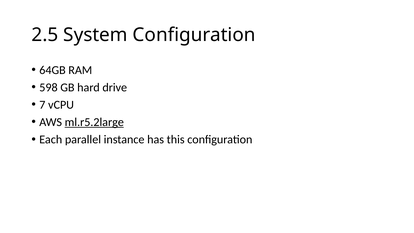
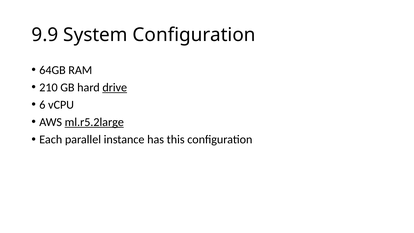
2.5: 2.5 -> 9.9 (45, 35)
598: 598 -> 210 (48, 87)
drive underline: none -> present (115, 87)
7: 7 -> 6 (42, 105)
